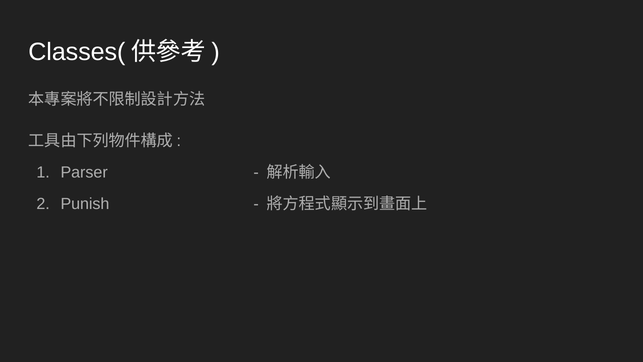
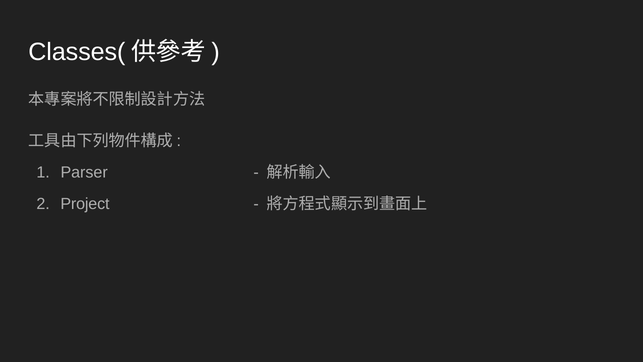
Punish: Punish -> Project (85, 204)
